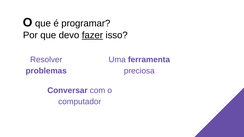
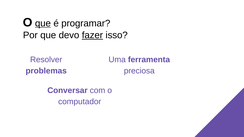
que underline: none -> present (43, 23)
